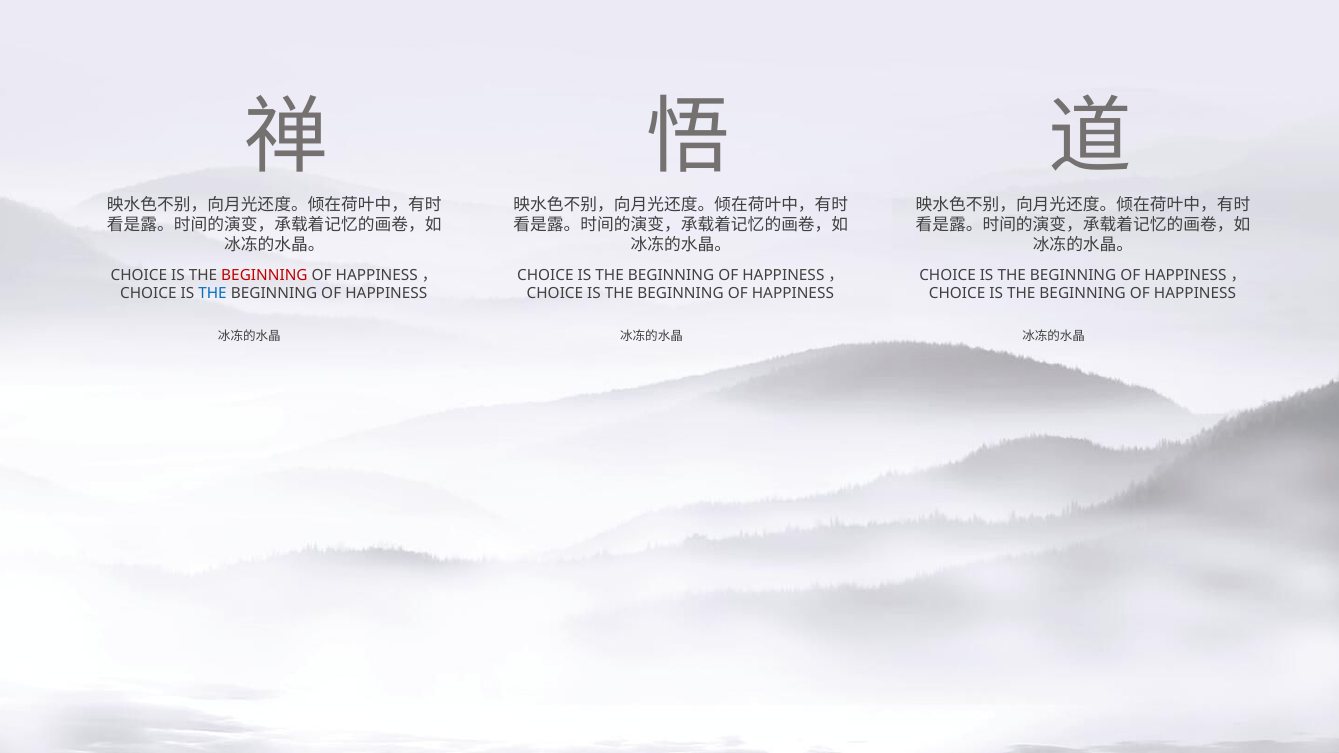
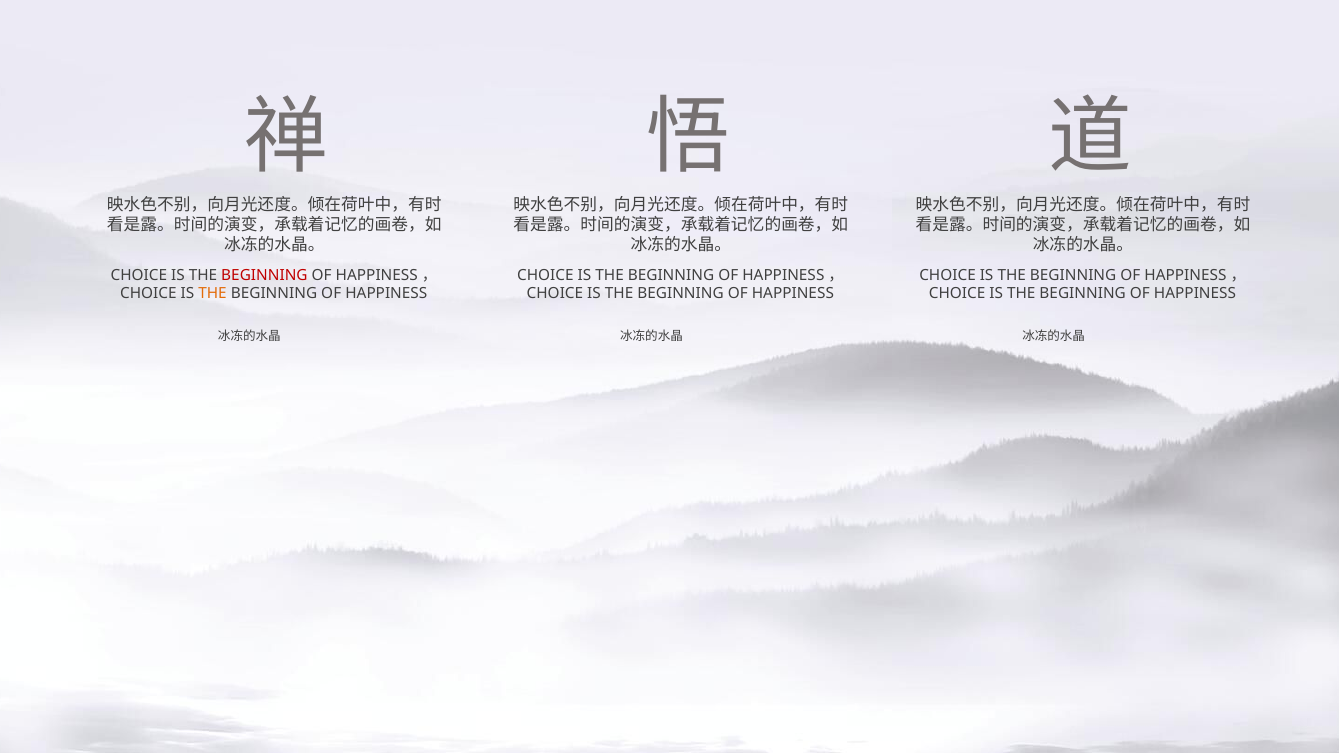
THE colour: blue -> orange (213, 294)
